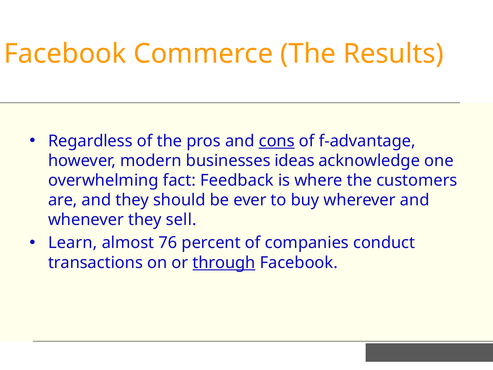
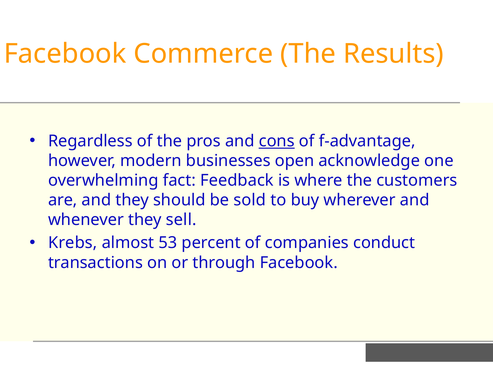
ideas: ideas -> open (295, 161)
ever: ever -> sold (250, 200)
Learn: Learn -> Krebs (73, 243)
76: 76 -> 53 (168, 243)
through underline: present -> none (224, 262)
